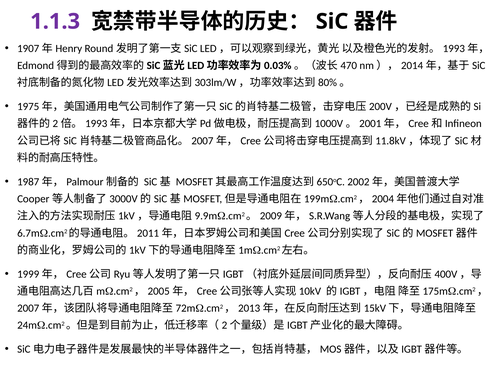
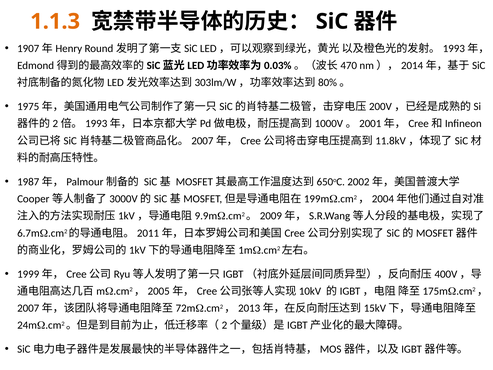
1.1.3 colour: purple -> orange (55, 21)
